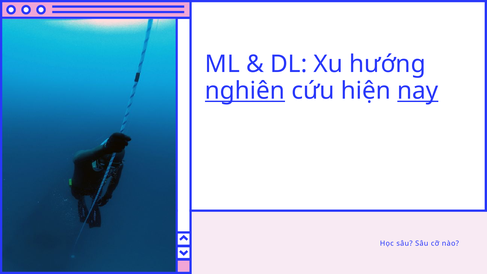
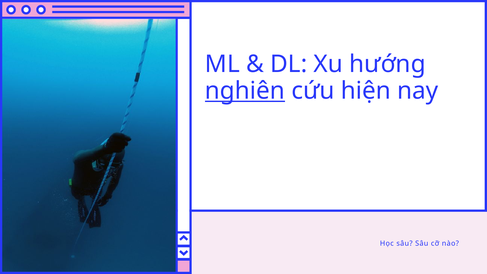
nay underline: present -> none (418, 91)
